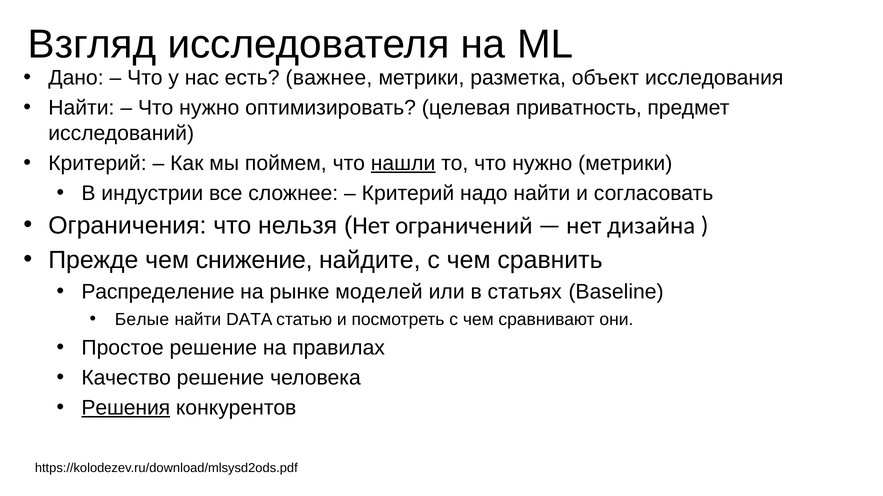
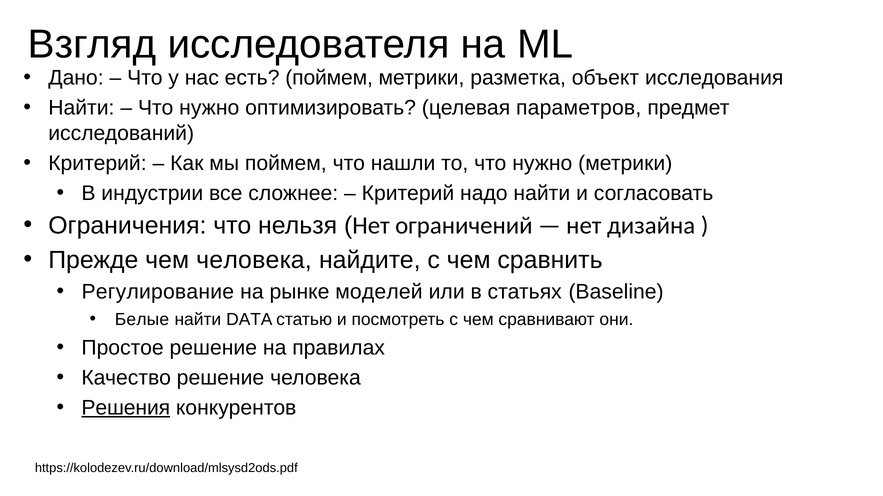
есть важнее: важнее -> поймем (329, 78)
приватность: приватность -> параметров (579, 108)
нашли underline: present -> none (403, 163)
чем снижение: снижение -> человека (254, 260)
Распределение: Распределение -> Регулирование (158, 292)
